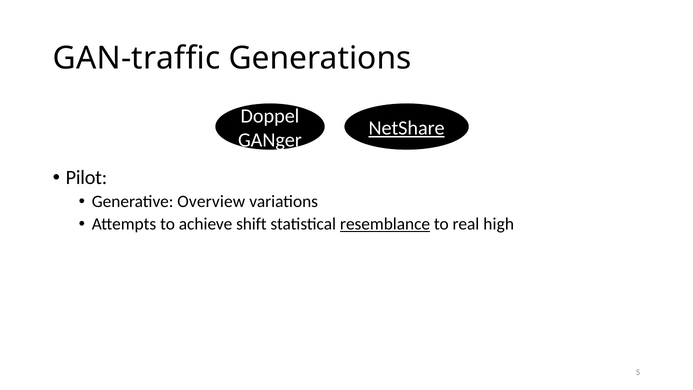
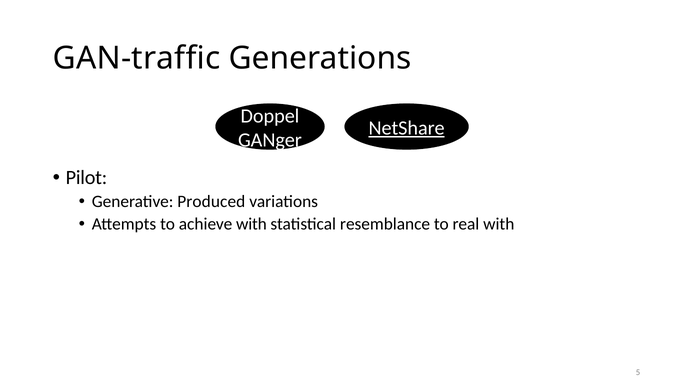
Overview: Overview -> Produced (211, 202)
achieve shift: shift -> with (251, 224)
resemblance underline: present -> none (385, 224)
real high: high -> with (499, 224)
